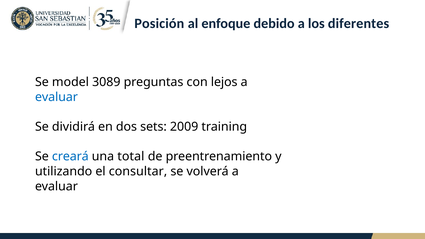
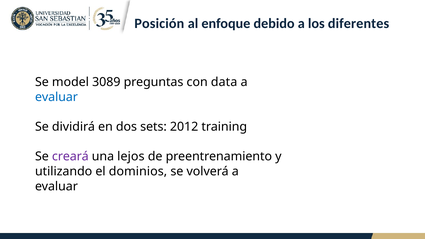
lejos: lejos -> data (224, 82)
2009: 2009 -> 2012 (184, 127)
creará colour: blue -> purple (70, 157)
total: total -> lejos (131, 157)
consultar: consultar -> dominios (138, 171)
